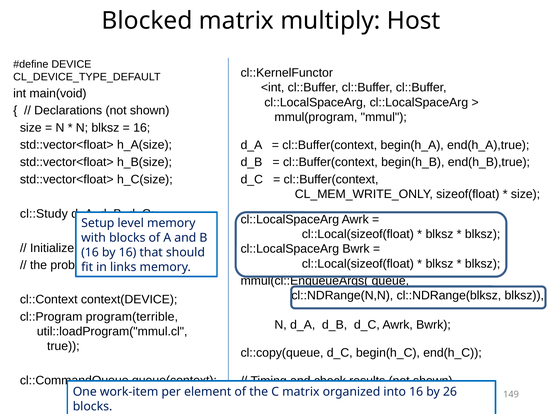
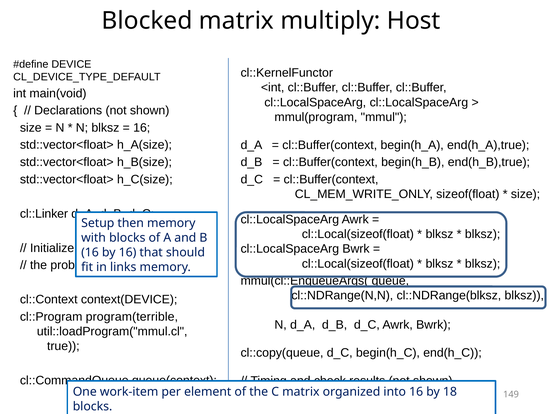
cl::Study: cl::Study -> cl::Linker (44, 214)
level: level -> then (131, 223)
26: 26 -> 18 (450, 392)
